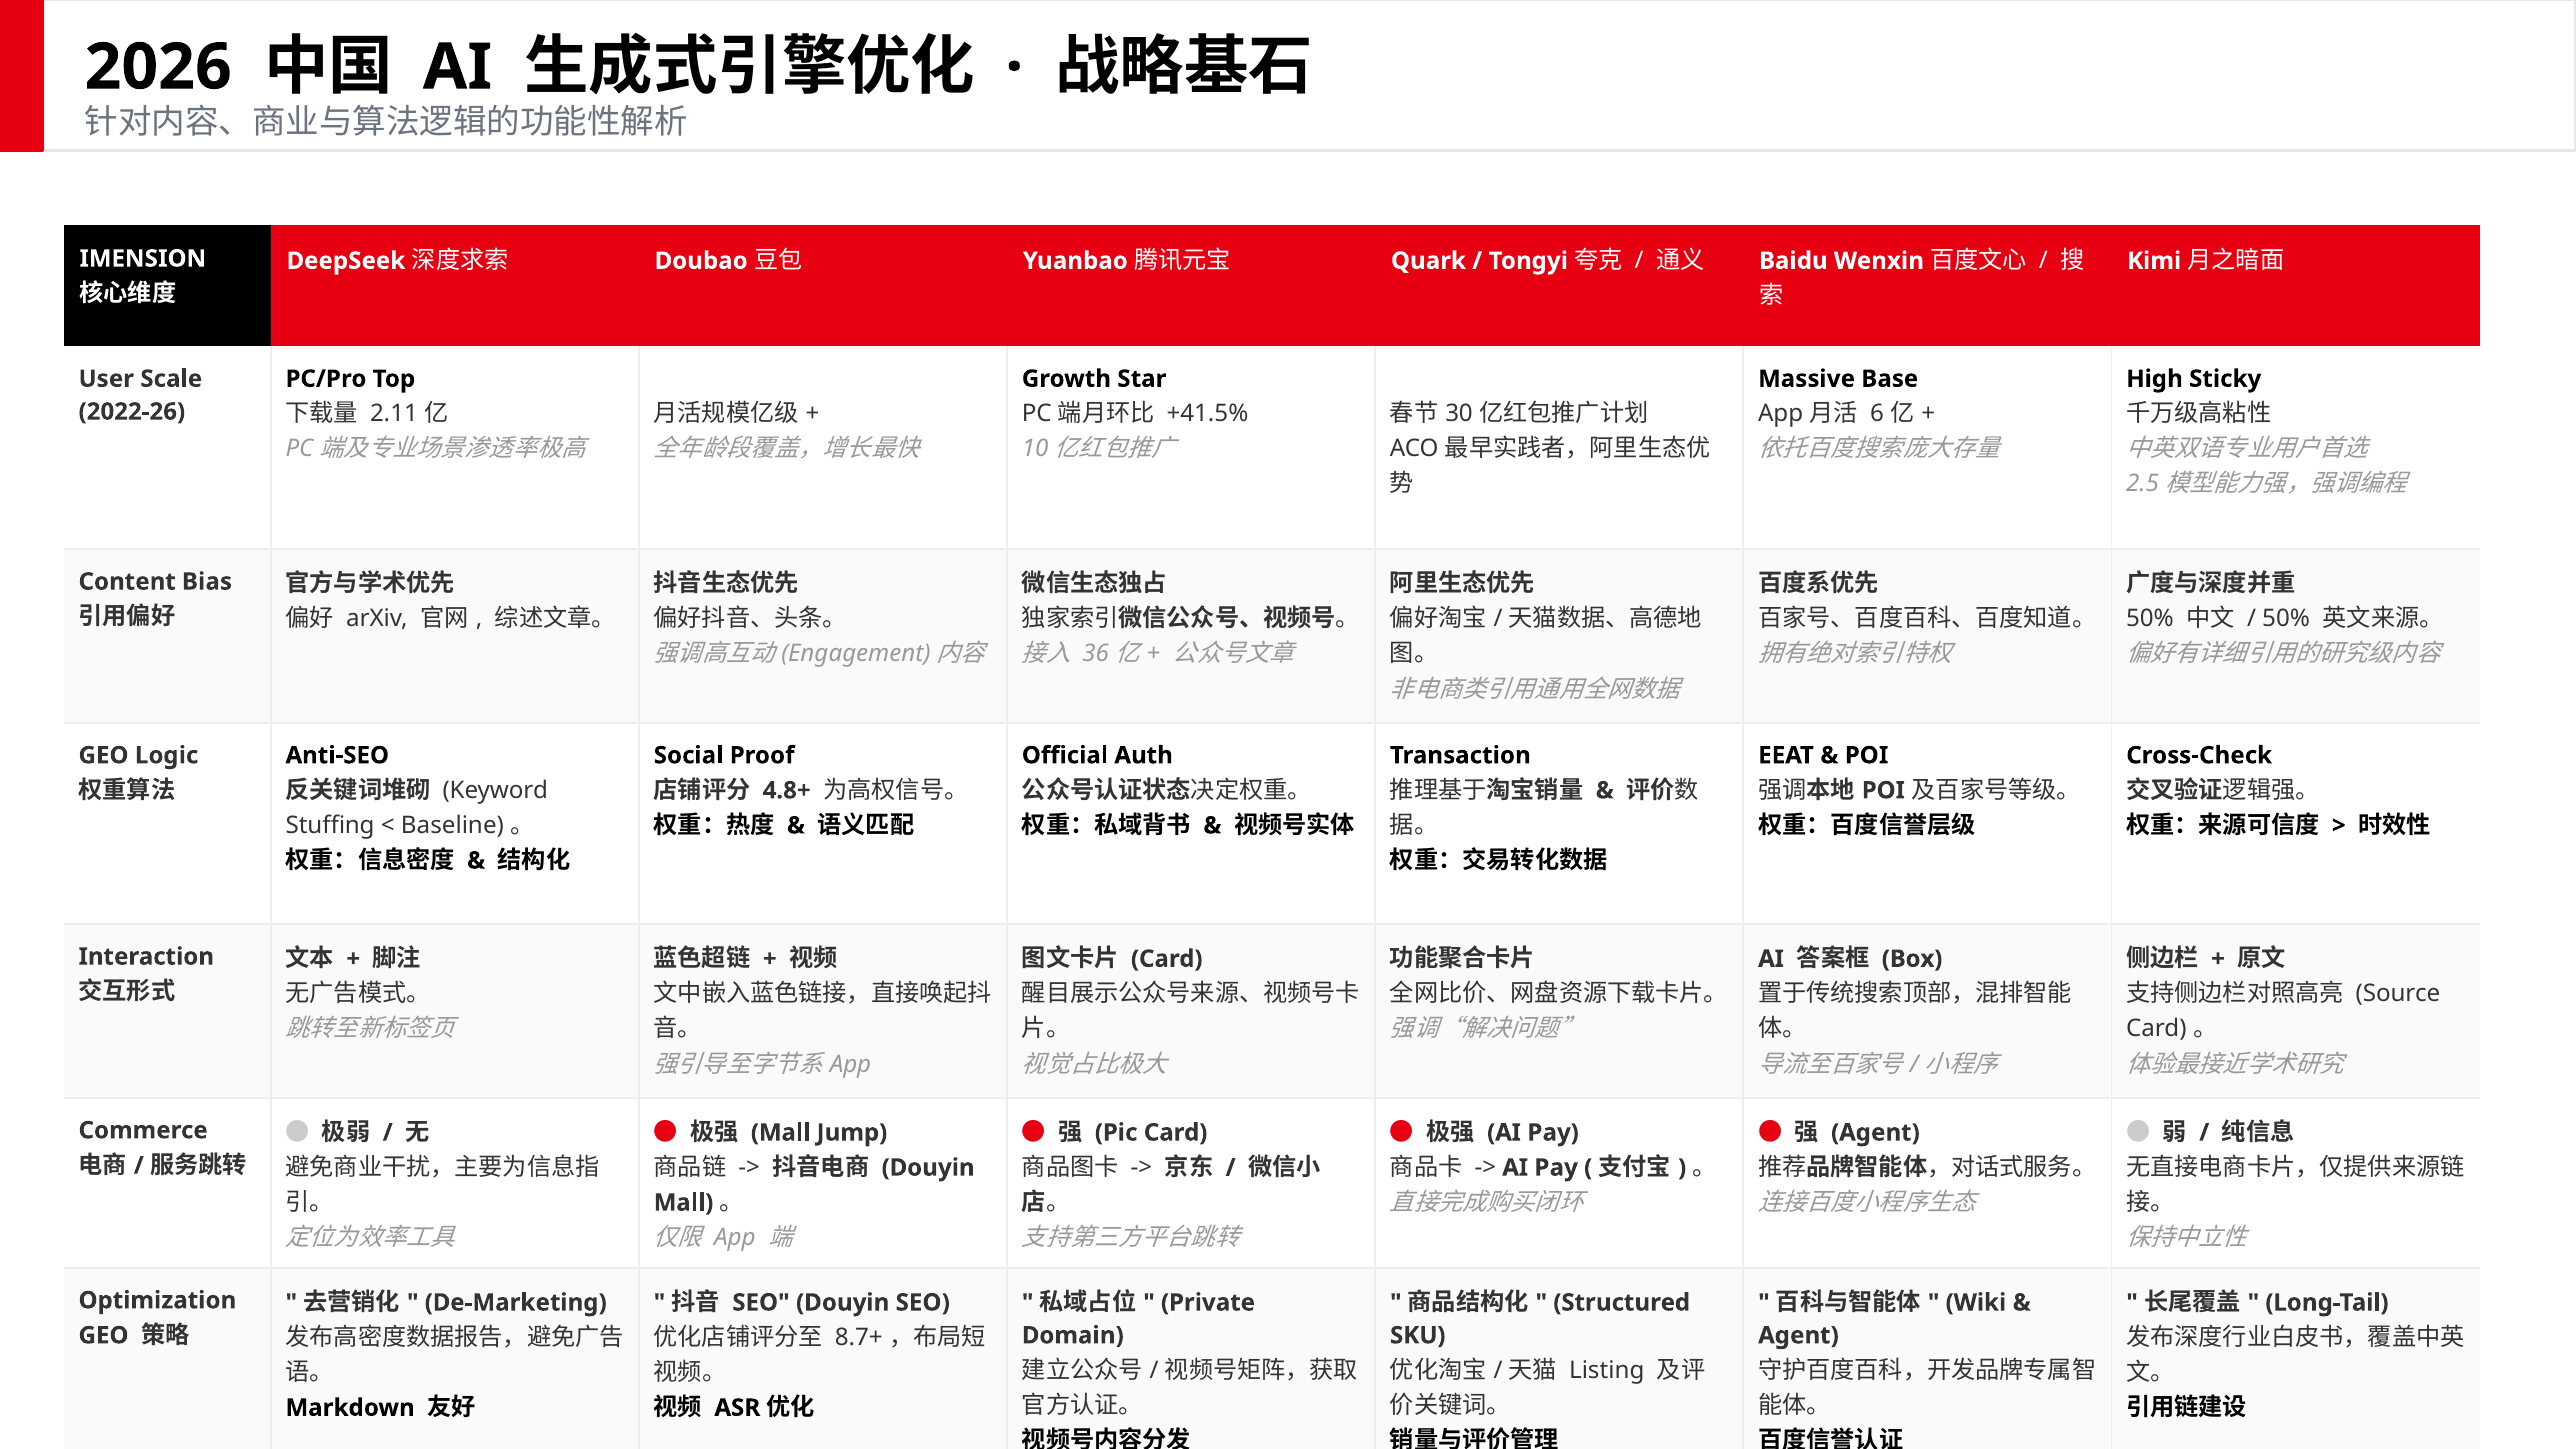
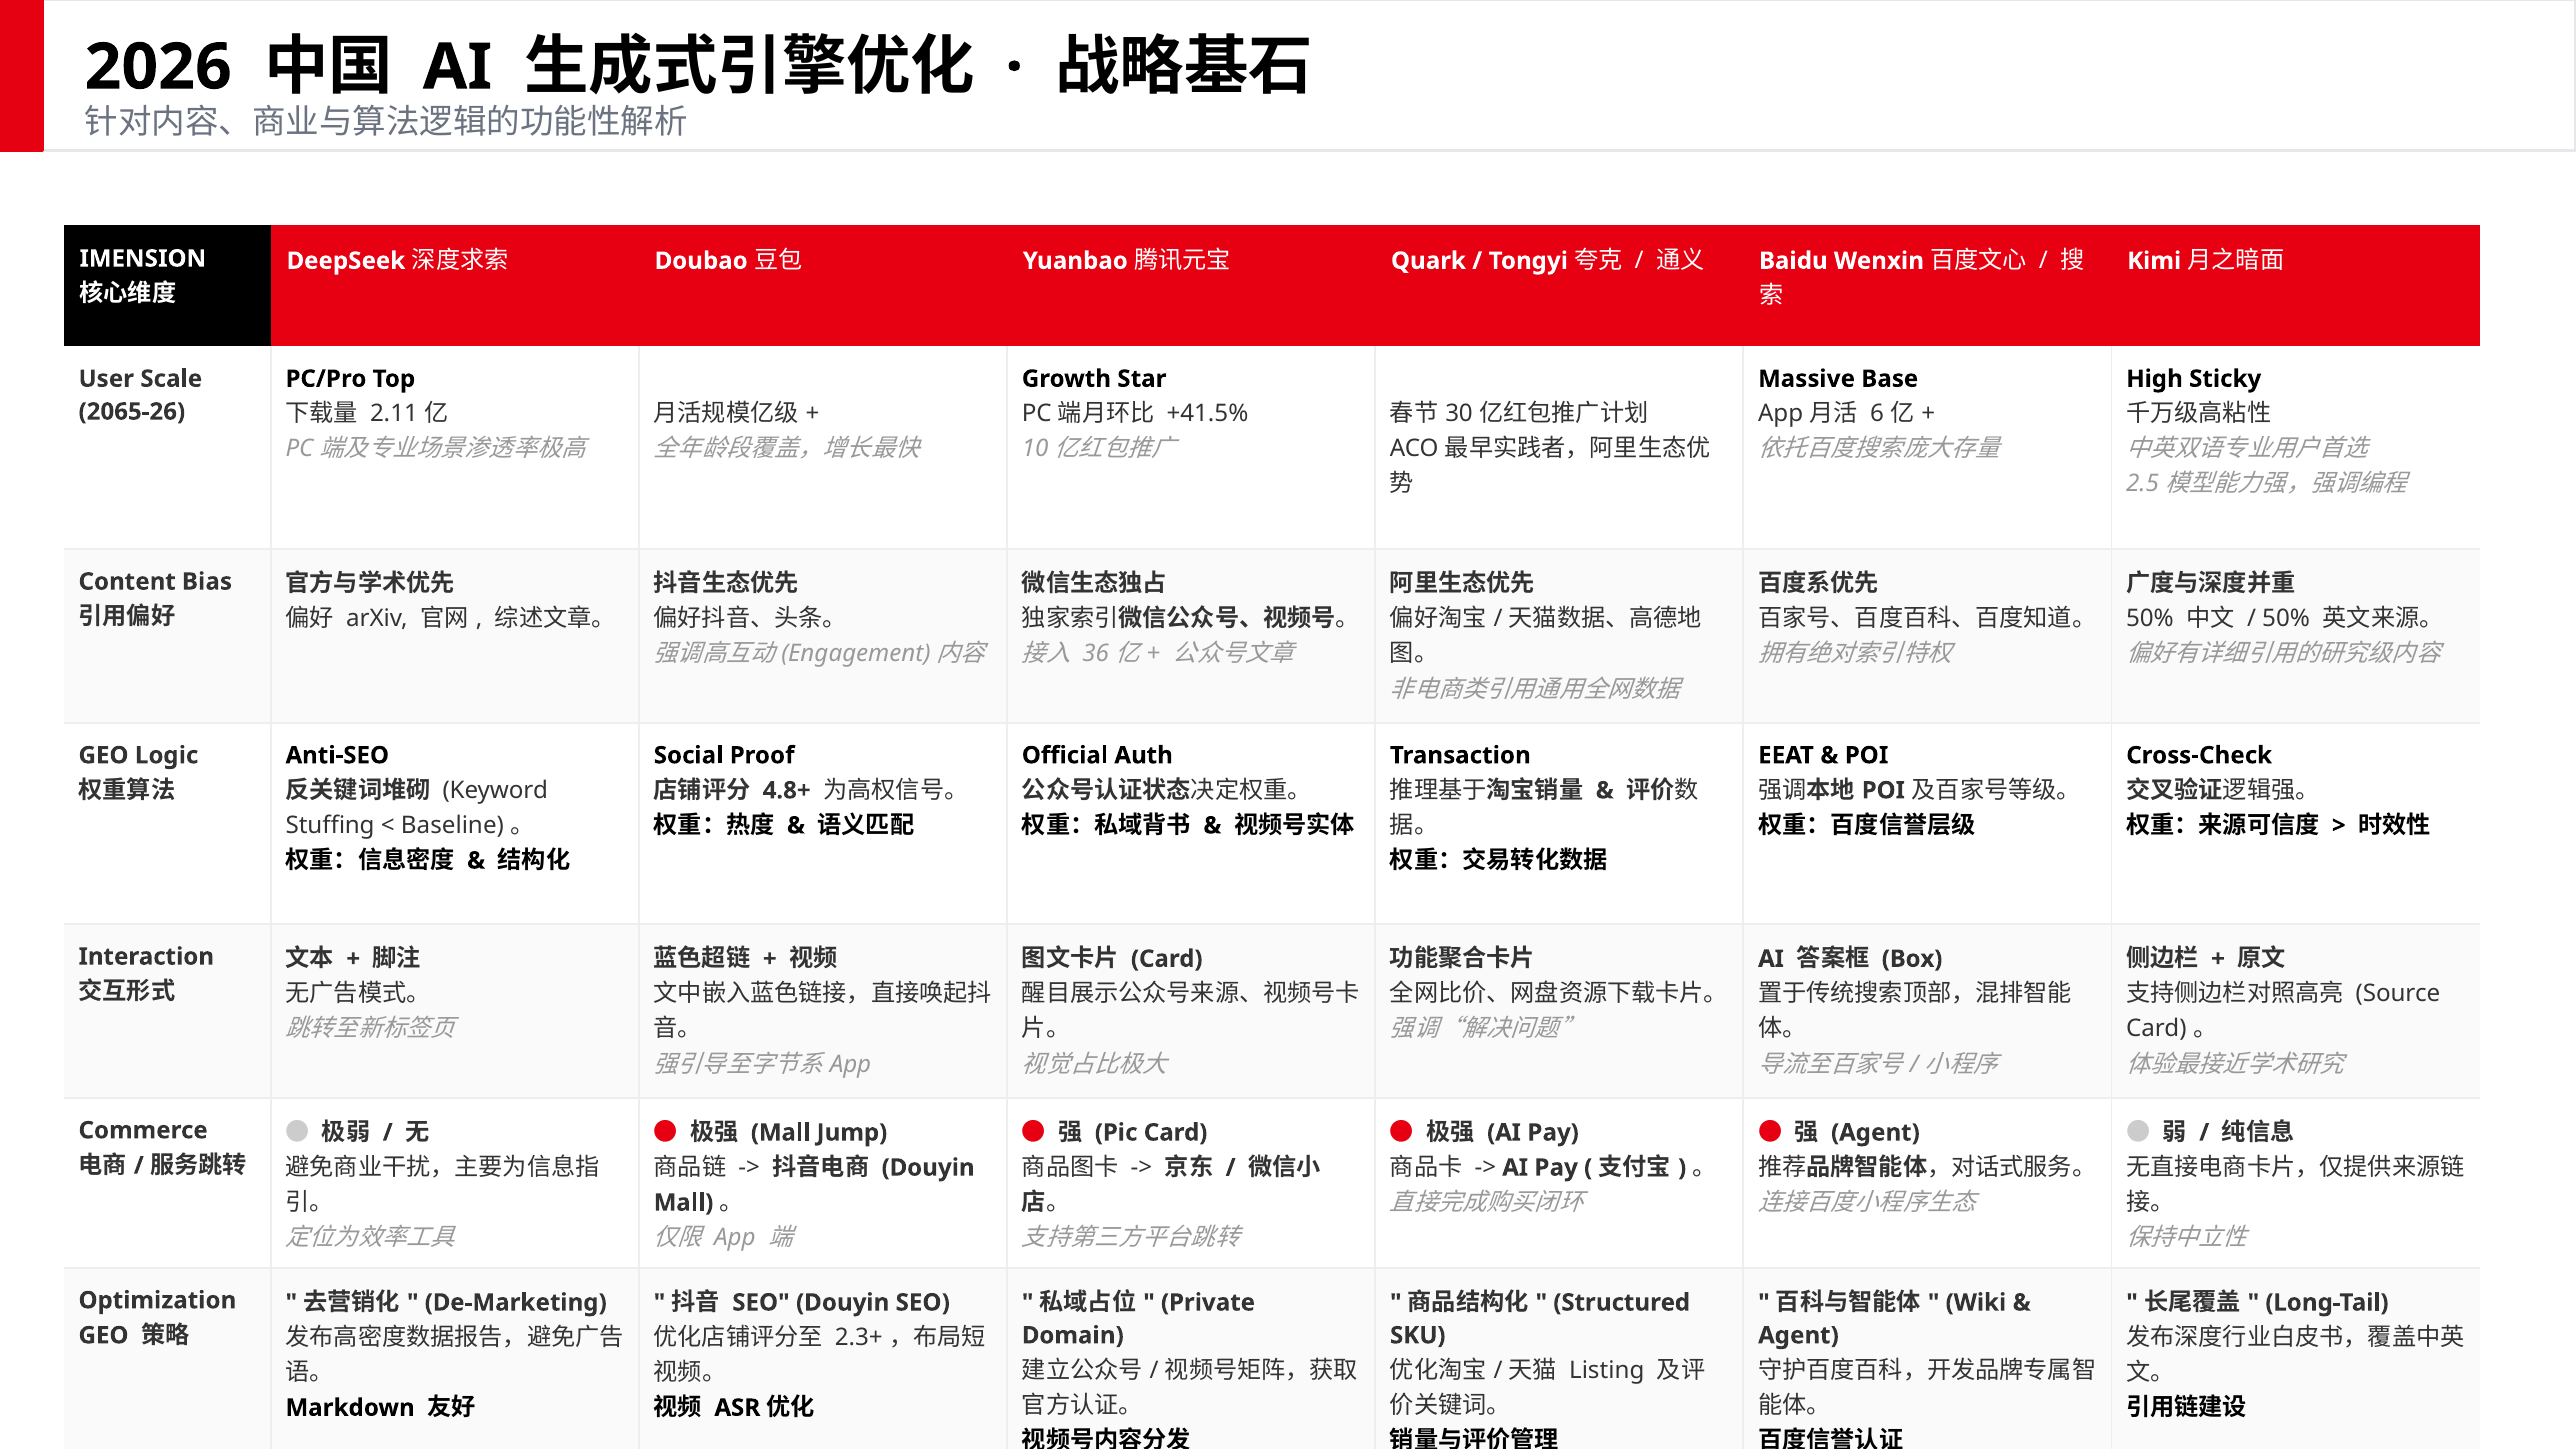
2022-26: 2022-26 -> 2065-26 (132, 412)
8.7+: 8.7+ -> 2.3+ (859, 1338)
